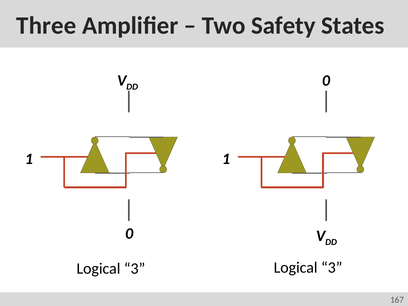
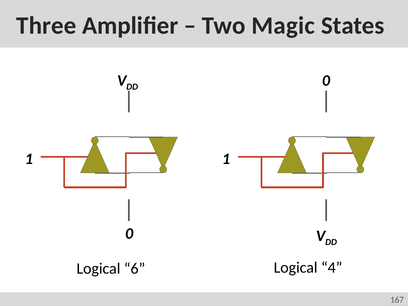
Safety: Safety -> Magic (283, 26)
3: 3 -> 6 (135, 268)
3: 3 -> 4 (332, 268)
